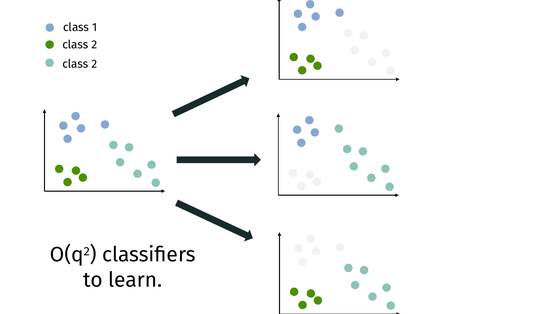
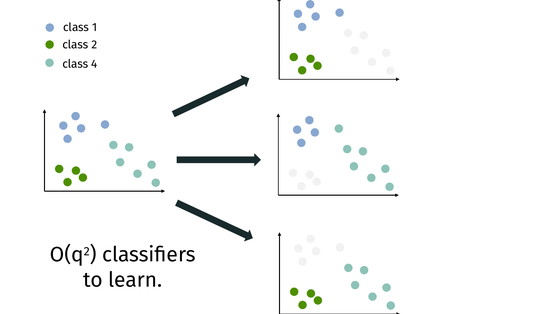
2: 2 -> 4 (94, 64)
